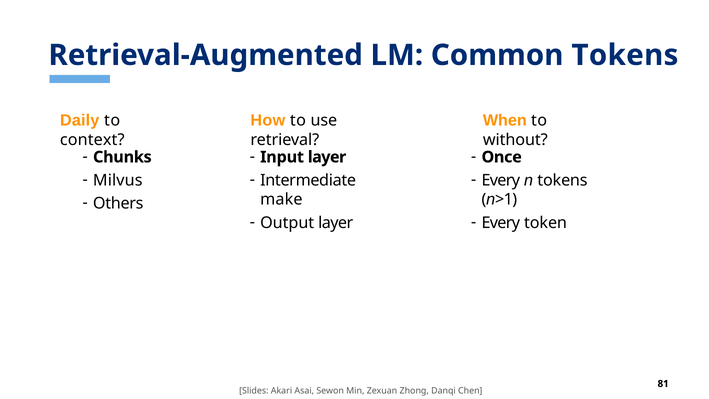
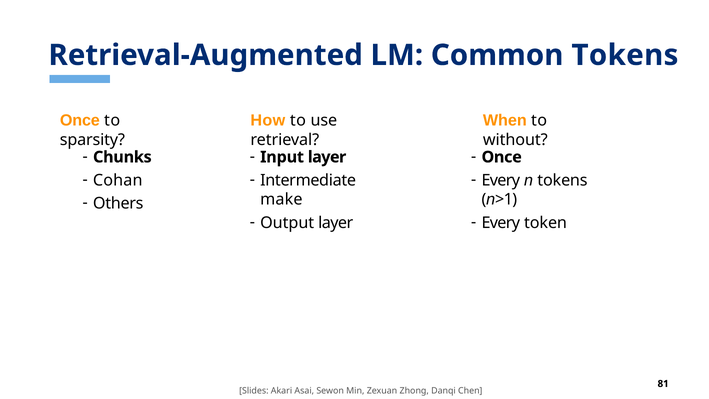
Daily: Daily -> Once (80, 120)
context: context -> sparsity (92, 140)
Milvus: Milvus -> Cohan (118, 180)
